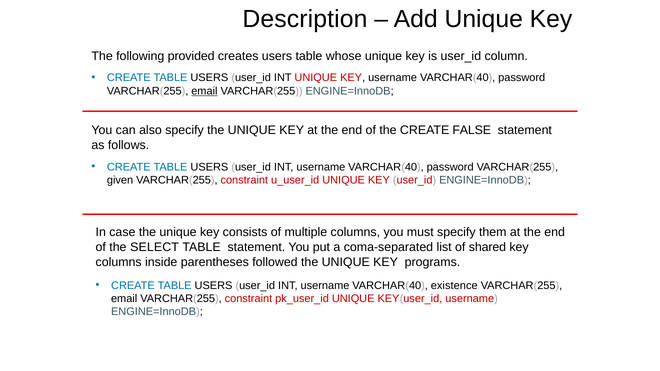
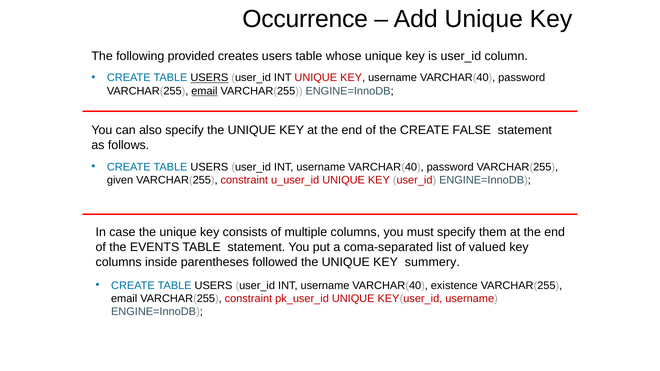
Description: Description -> Occurrence (305, 19)
USERS underline: none -> present (209, 78)
SELECT: SELECT -> EVENTS (155, 247)
shared: shared -> valued (487, 247)
programs: programs -> summery (432, 262)
